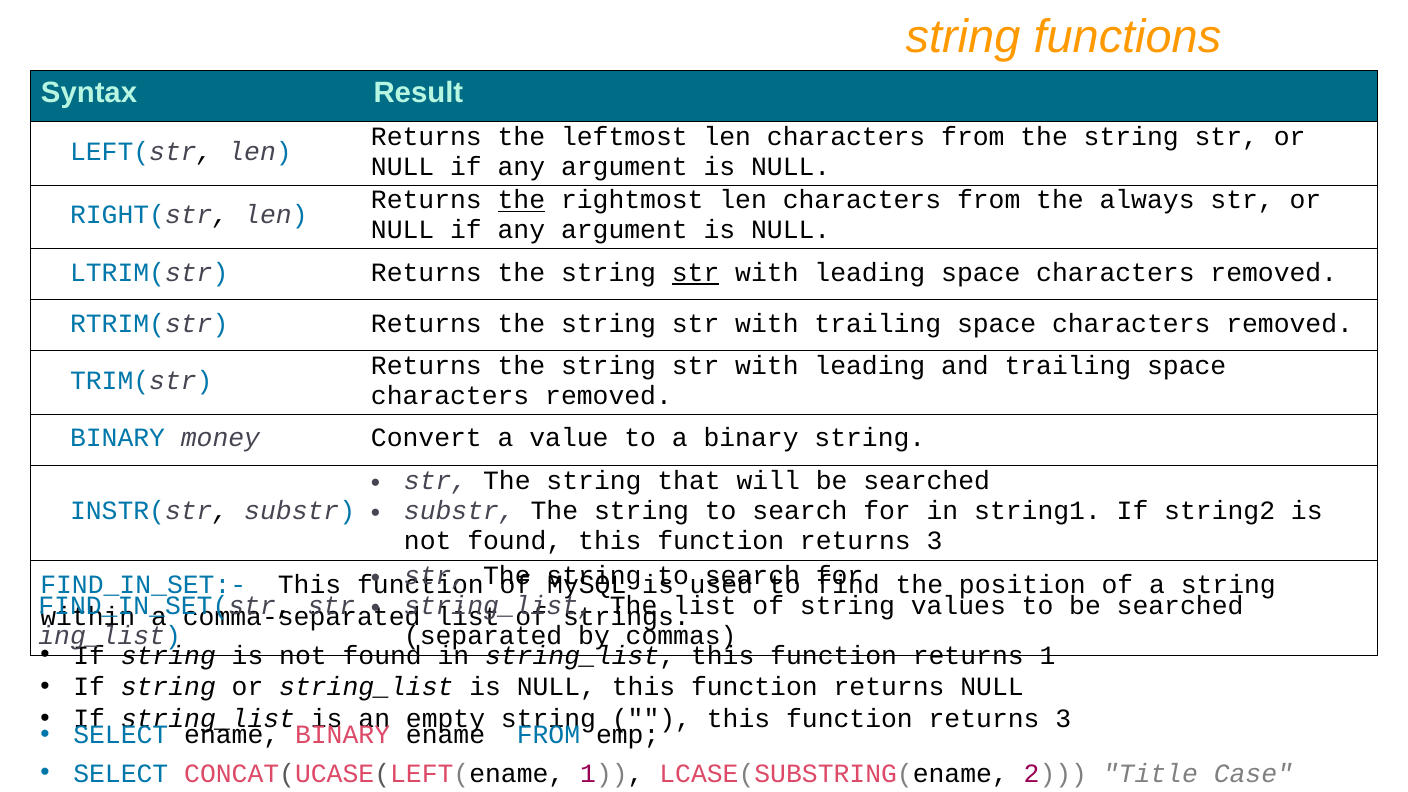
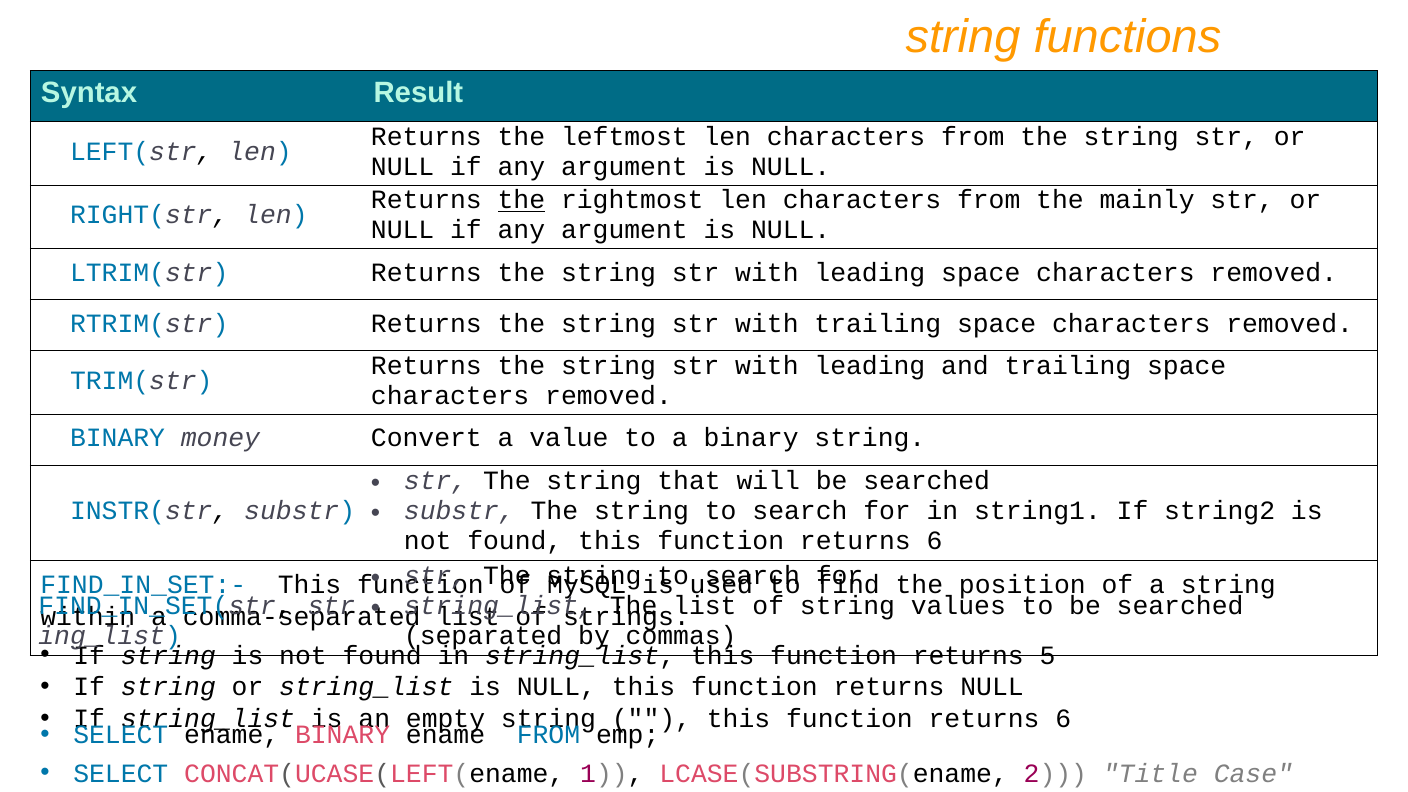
always: always -> mainly (1147, 200)
str underline: present -> none (696, 272)
3: 3 -> 6 (935, 541)
returns 1: 1 -> 5 (1047, 656)
3: 3 -> 6 (1063, 719)
